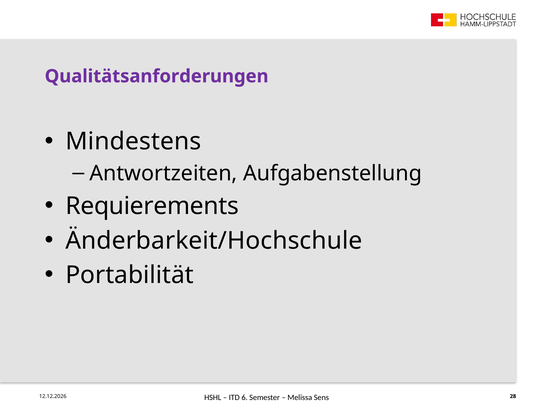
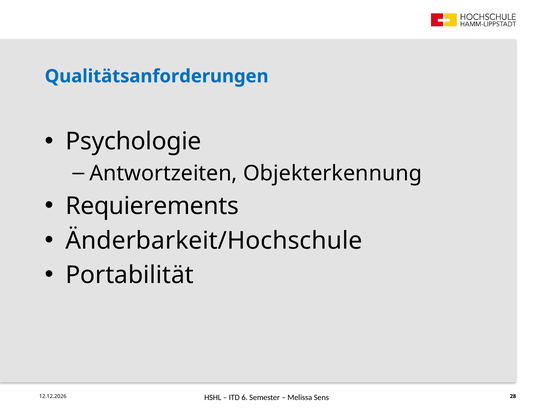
Qualitätsanforderungen colour: purple -> blue (157, 76)
Mindestens: Mindestens -> Psychologie (133, 141)
Aufgabenstellung: Aufgabenstellung -> Objekterkennung (333, 173)
